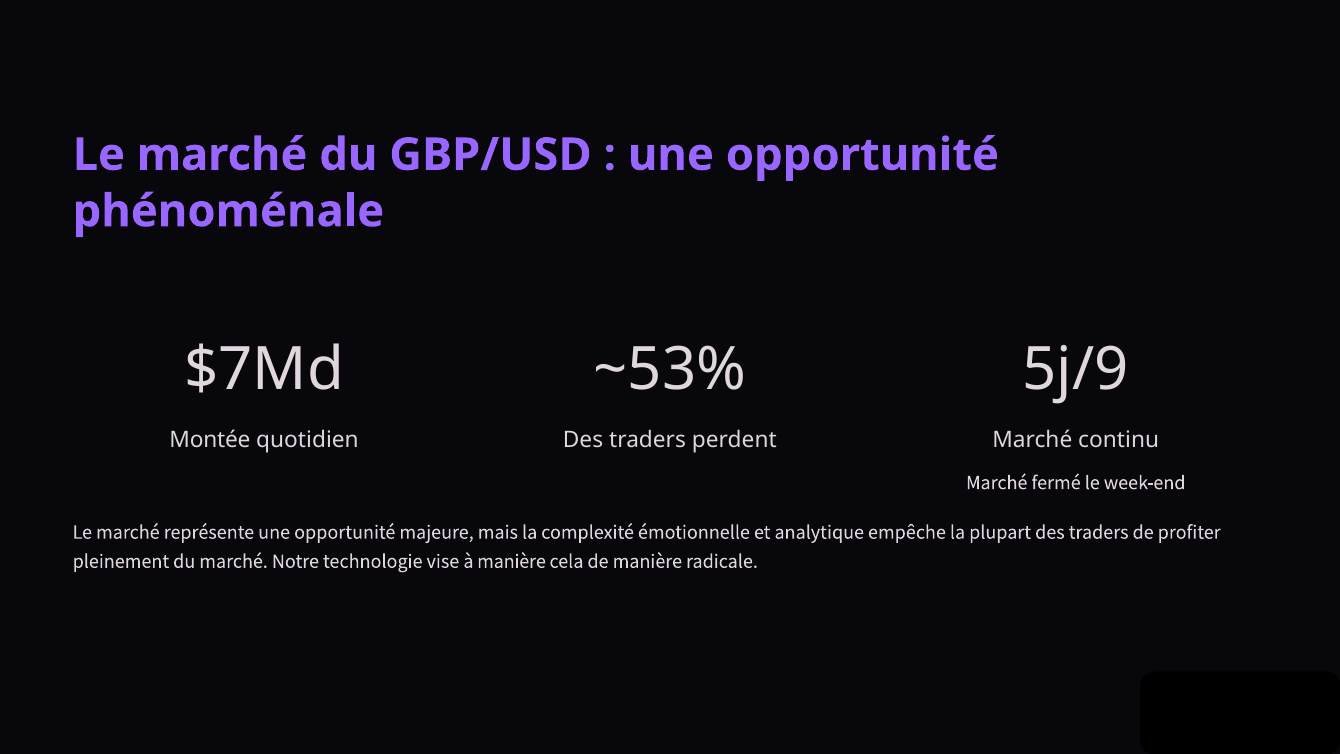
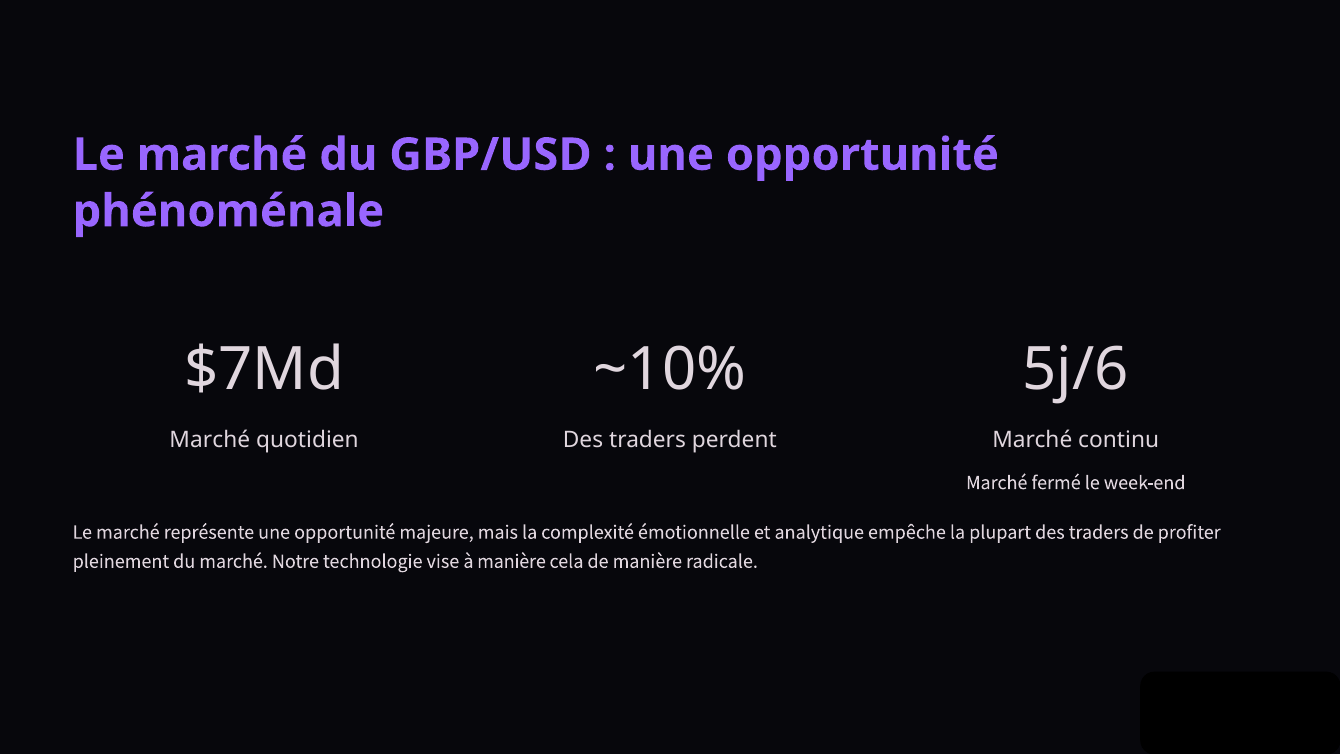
~53%: ~53% -> ~10% (670, 370)
5j/9: 5j/9 -> 5j/6 (1076, 370)
Montée: Montée -> Marché (210, 440)
